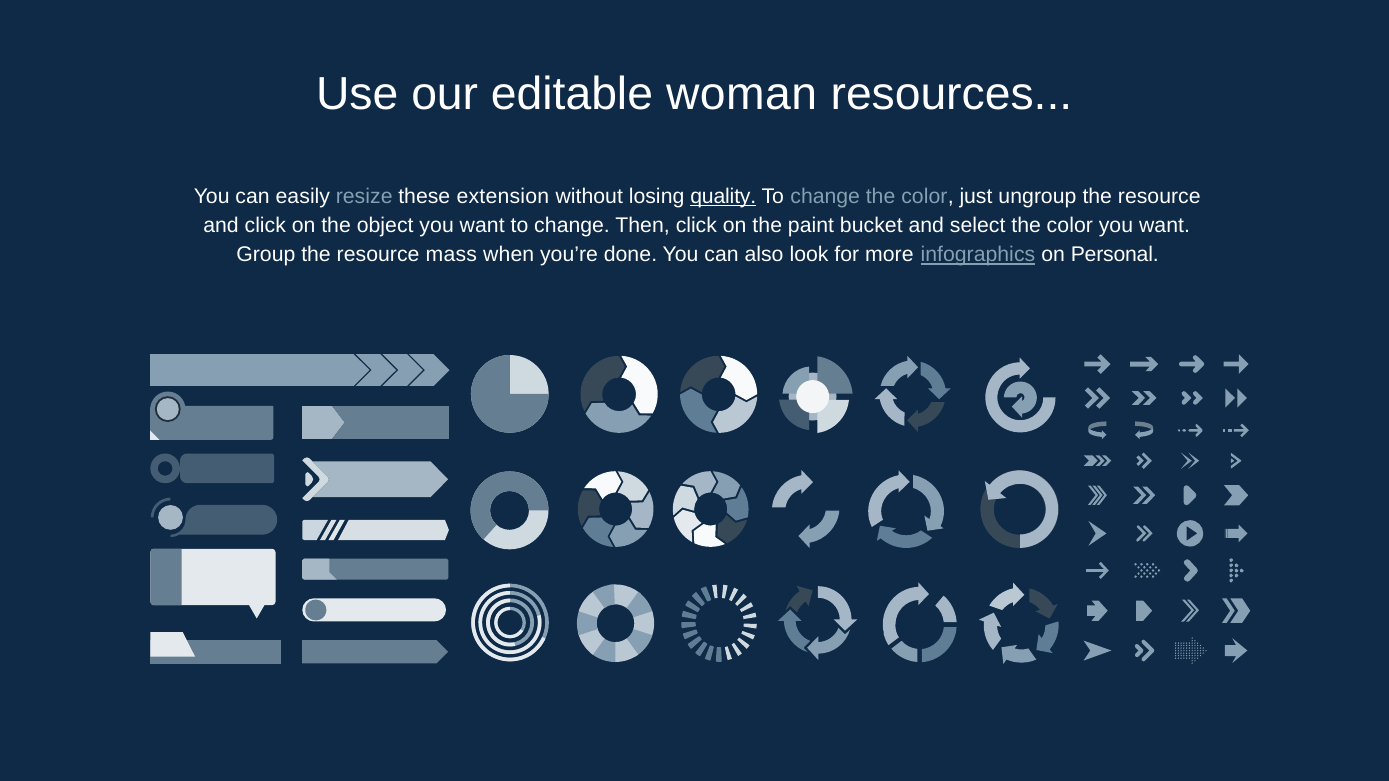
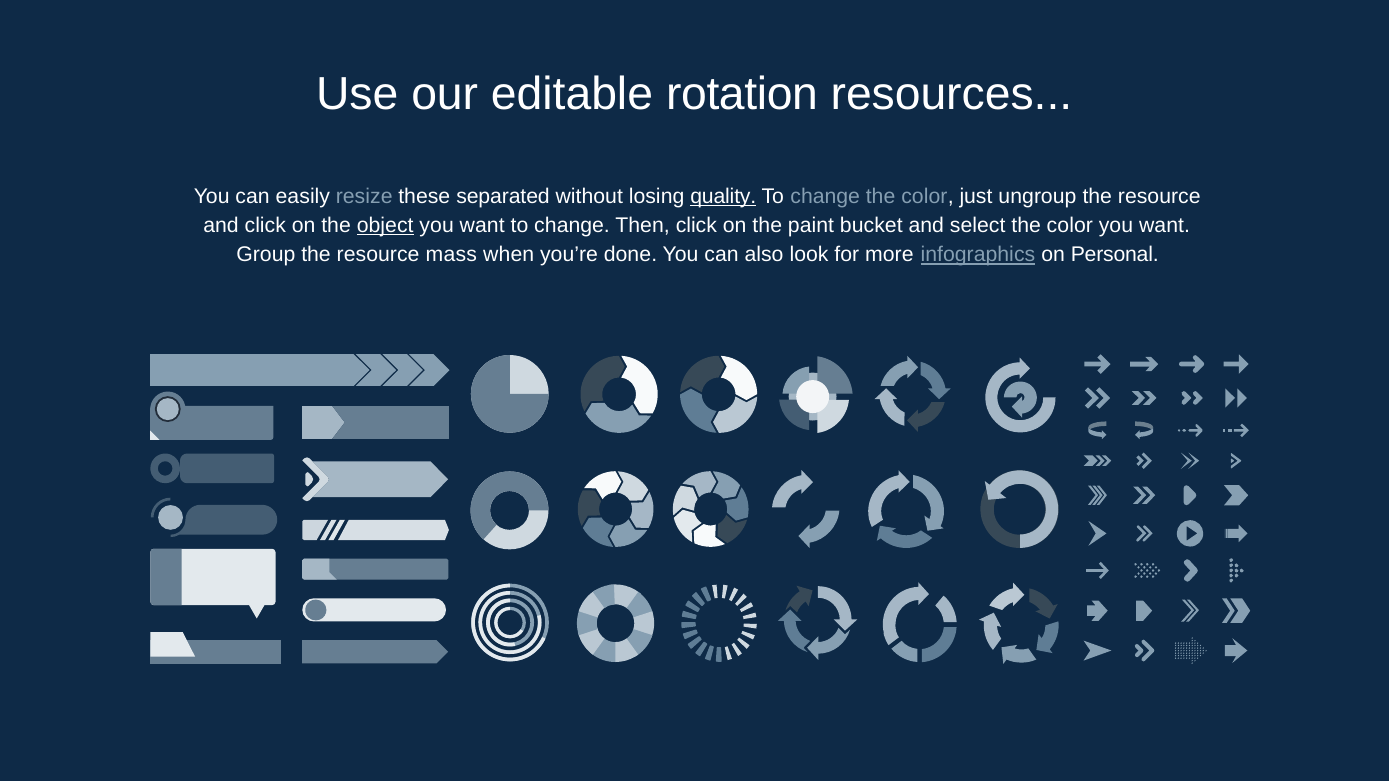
woman: woman -> rotation (742, 94)
extension: extension -> separated (503, 196)
object underline: none -> present (385, 226)
